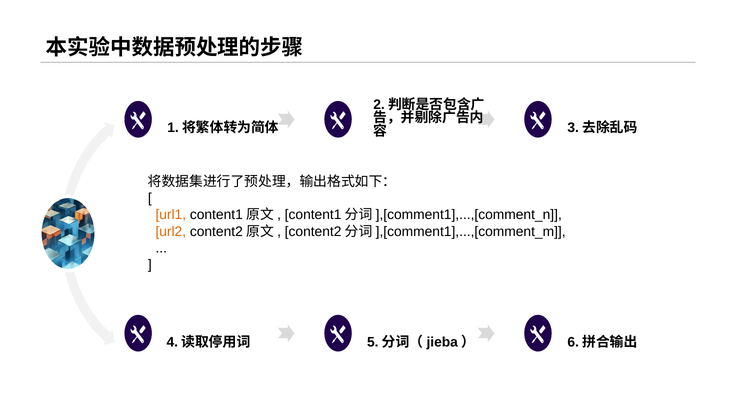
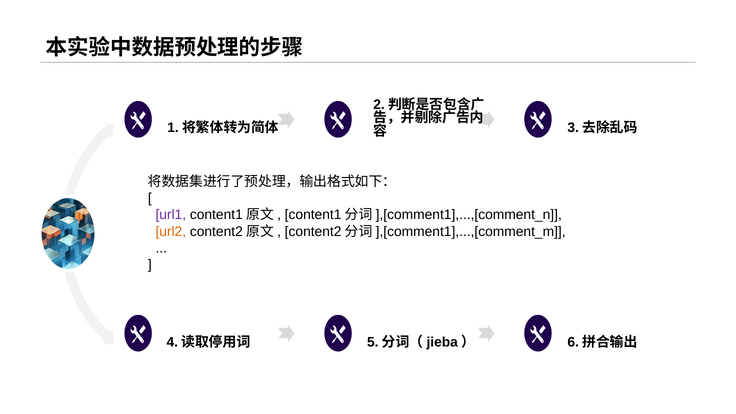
url1 colour: orange -> purple (171, 215)
